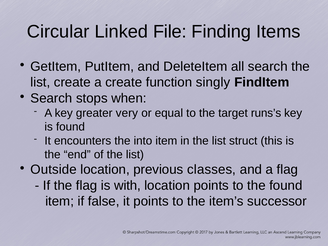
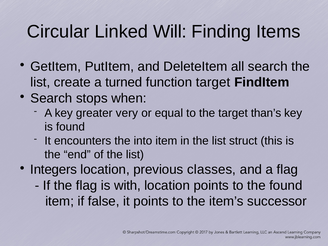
File: File -> Will (170, 32)
a create: create -> turned (124, 82)
function singly: singly -> target (213, 82)
runs’s: runs’s -> than’s (266, 113)
Outside: Outside -> Integers (54, 170)
